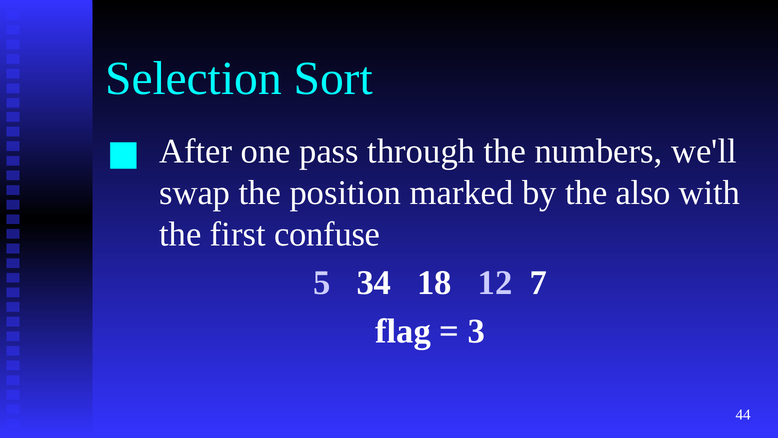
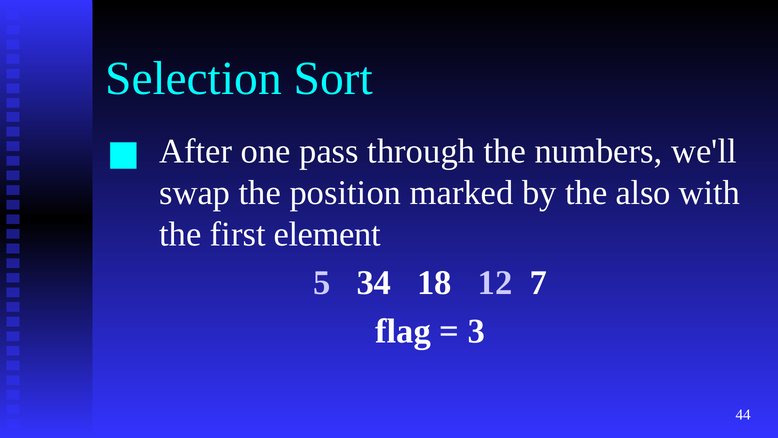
confuse: confuse -> element (327, 234)
